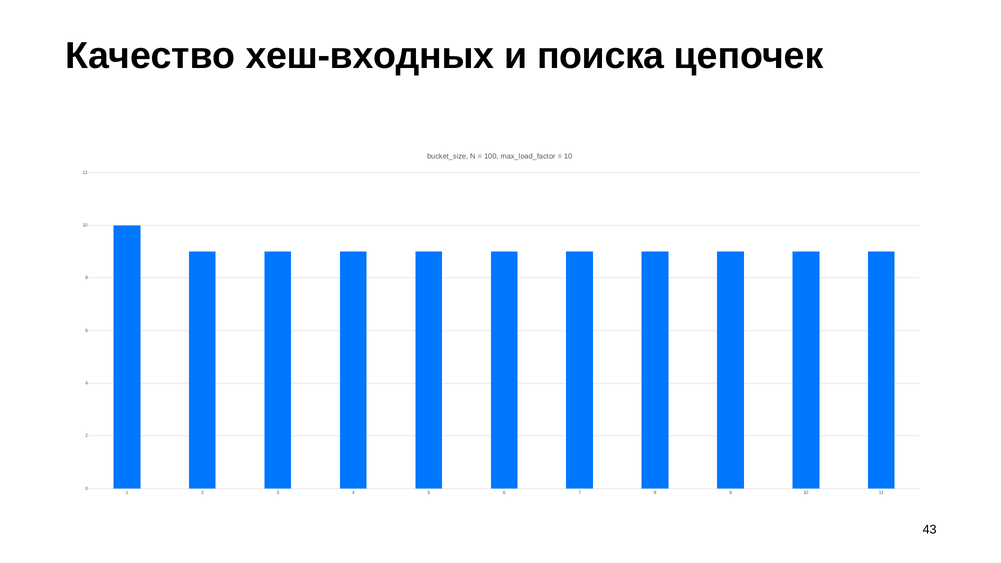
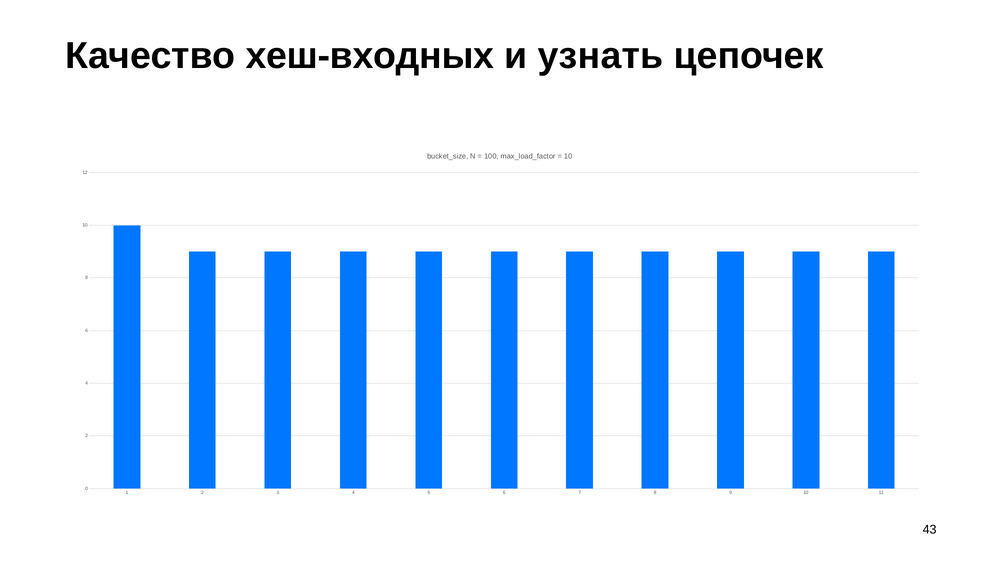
поиска: поиска -> узнать (600, 56)
